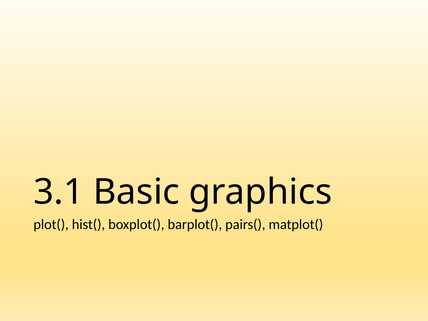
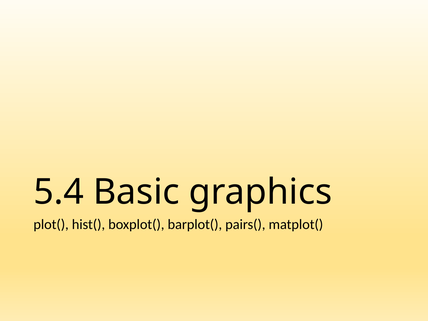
3.1: 3.1 -> 5.4 (59, 192)
